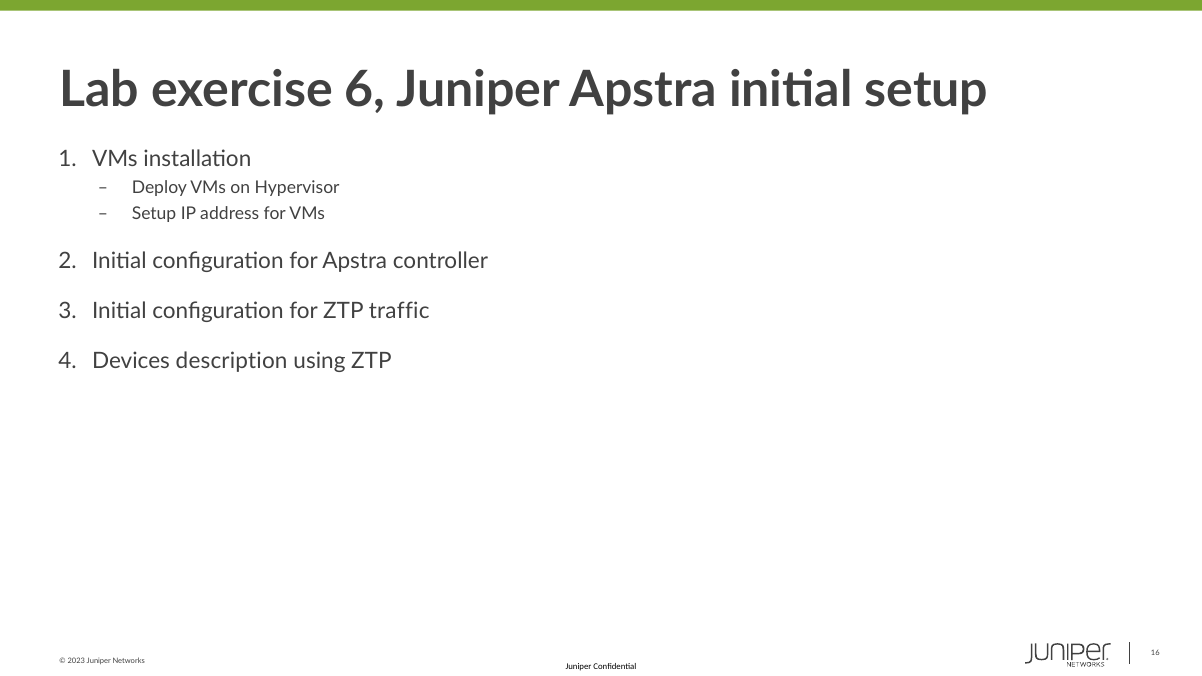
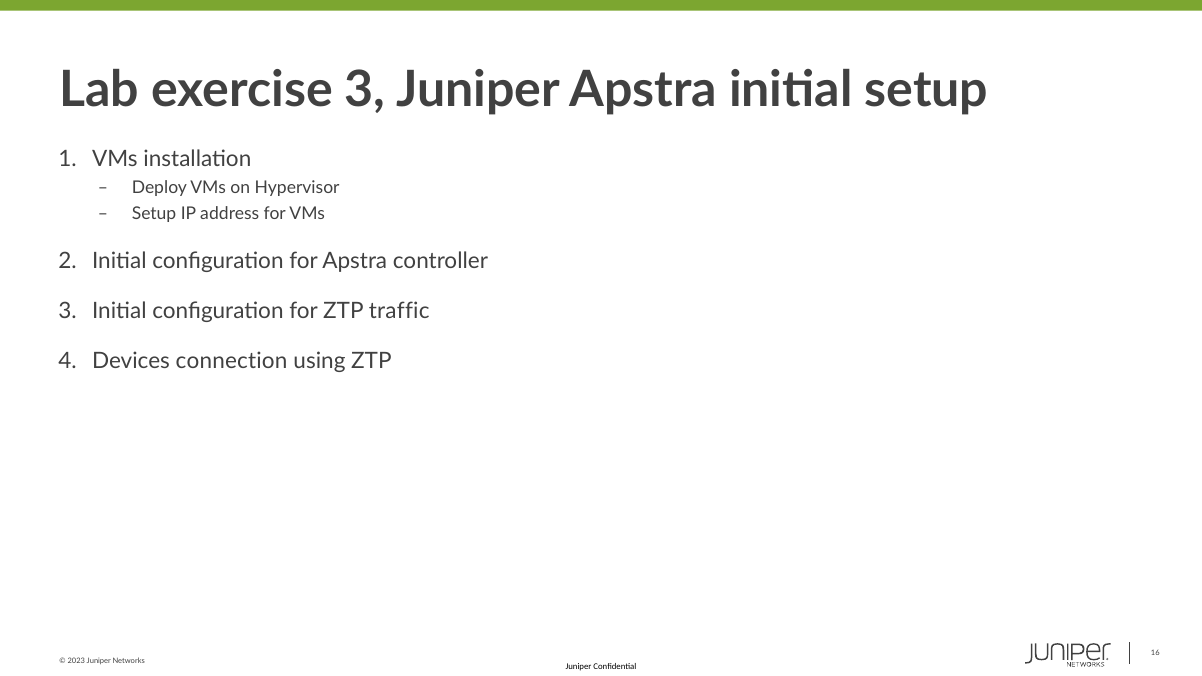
exercise 6: 6 -> 3 (365, 90)
description: description -> connection (232, 361)
